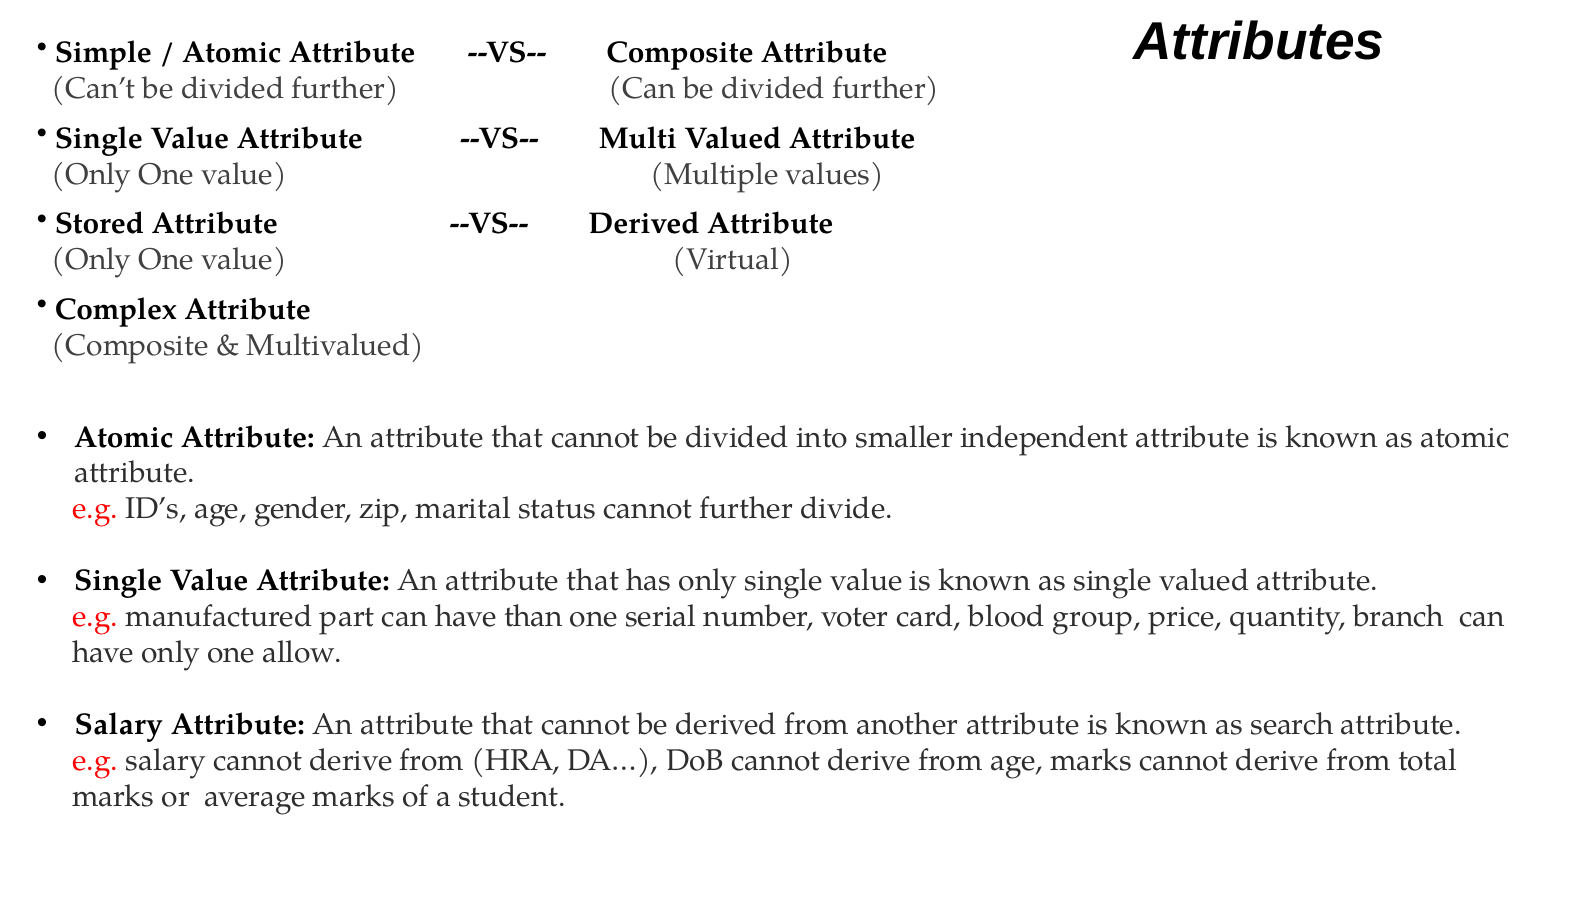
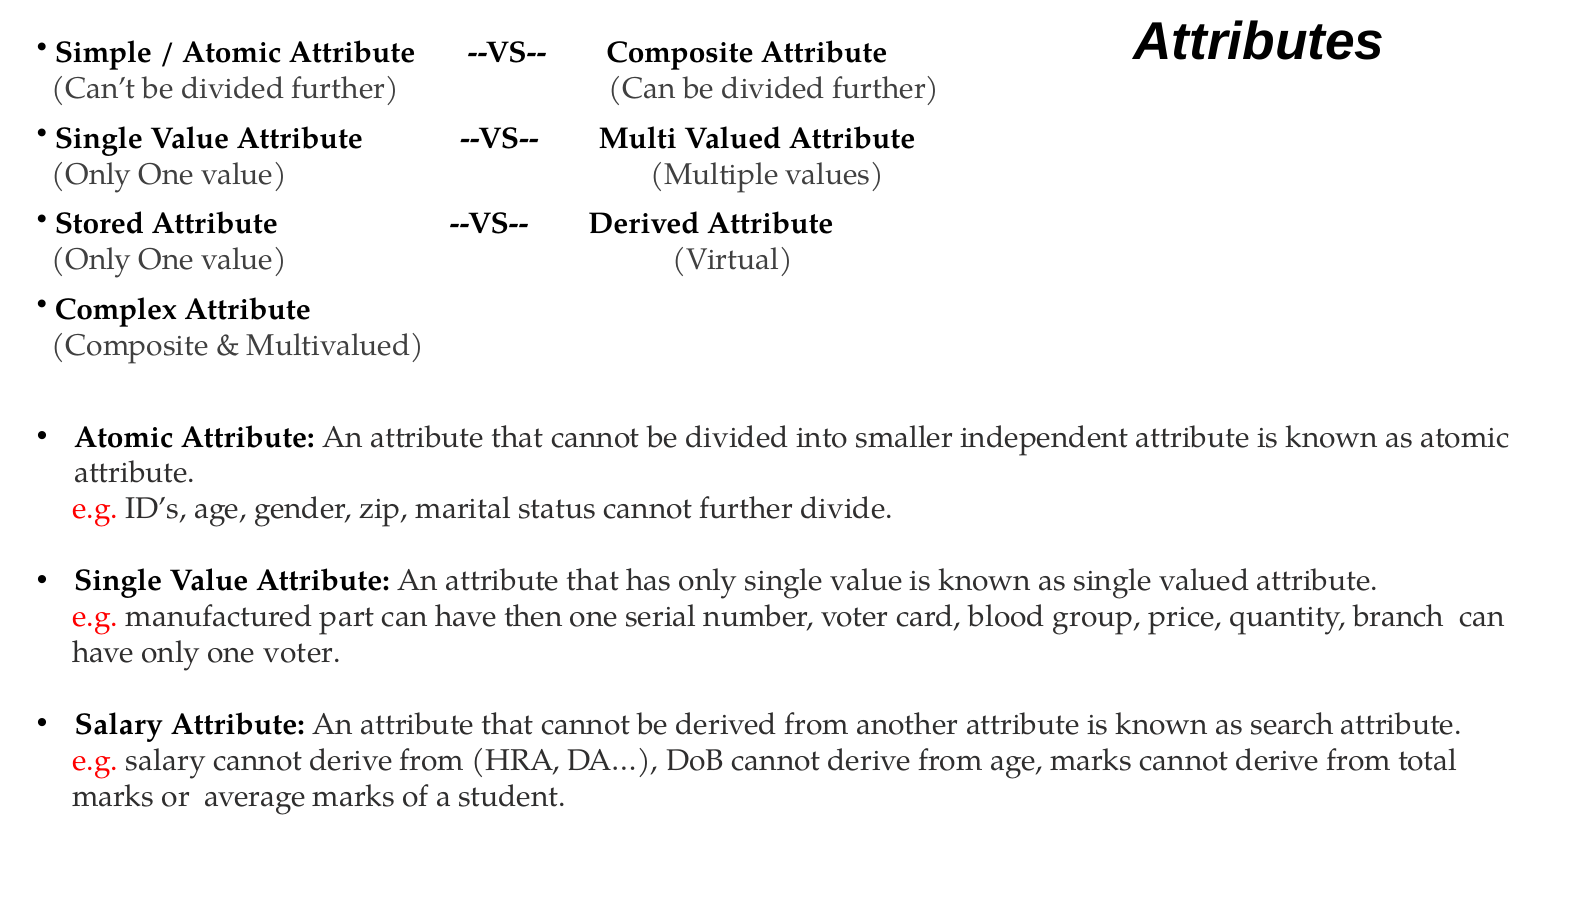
than: than -> then (533, 617)
one allow: allow -> voter (302, 653)
